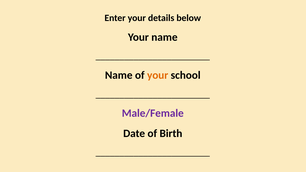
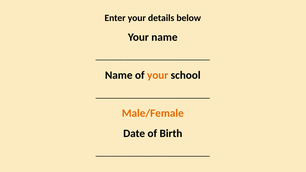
Male/Female colour: purple -> orange (153, 113)
